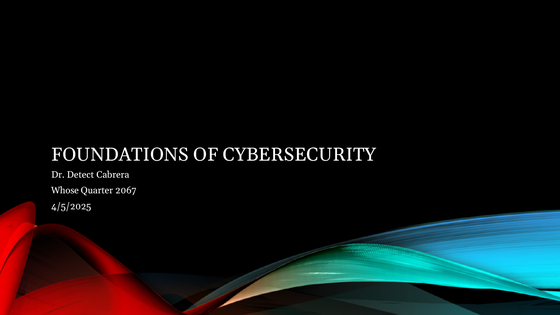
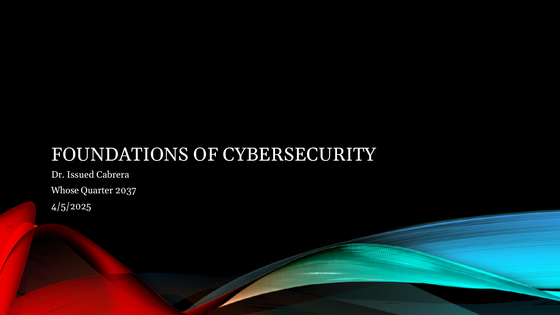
Detect: Detect -> Issued (80, 175)
2067: 2067 -> 2037 (126, 191)
